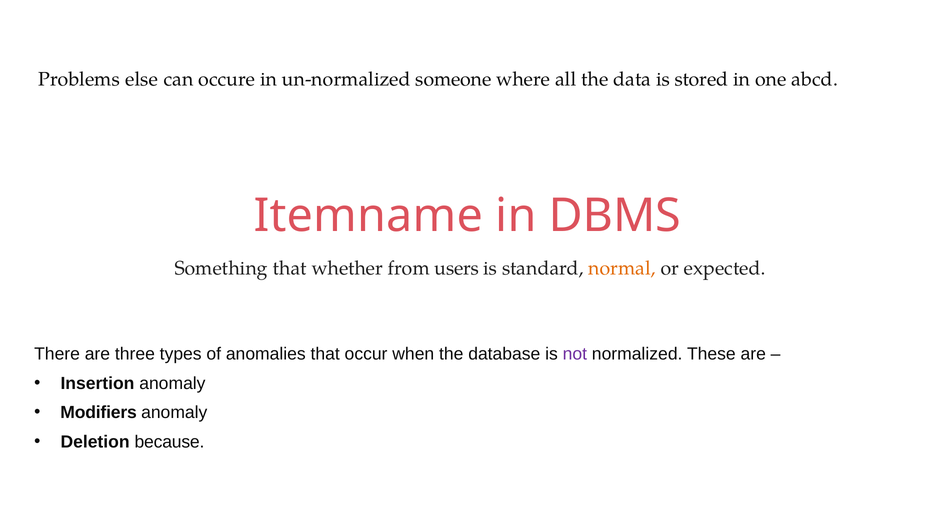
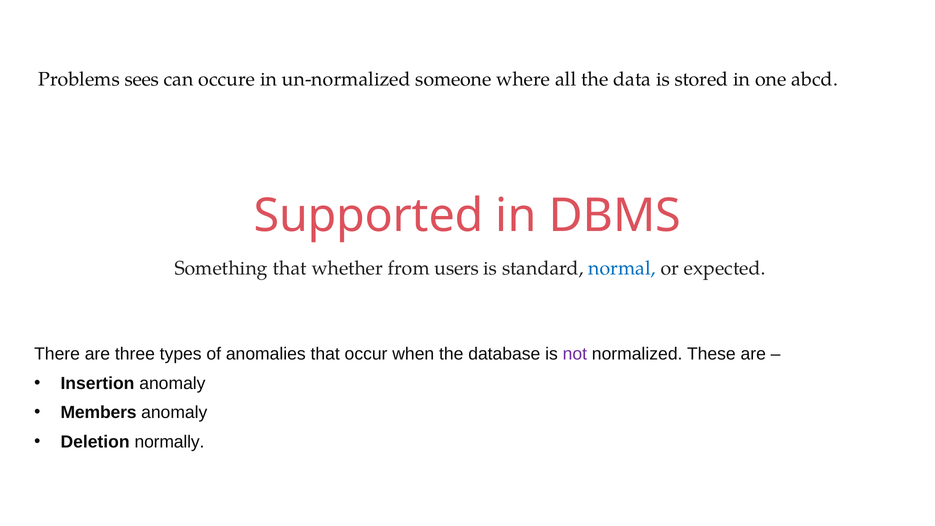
else: else -> sees (142, 79)
Itemname: Itemname -> Supported (369, 216)
normal colour: orange -> blue (622, 268)
Modifiers: Modifiers -> Members (99, 413)
because: because -> normally (169, 442)
